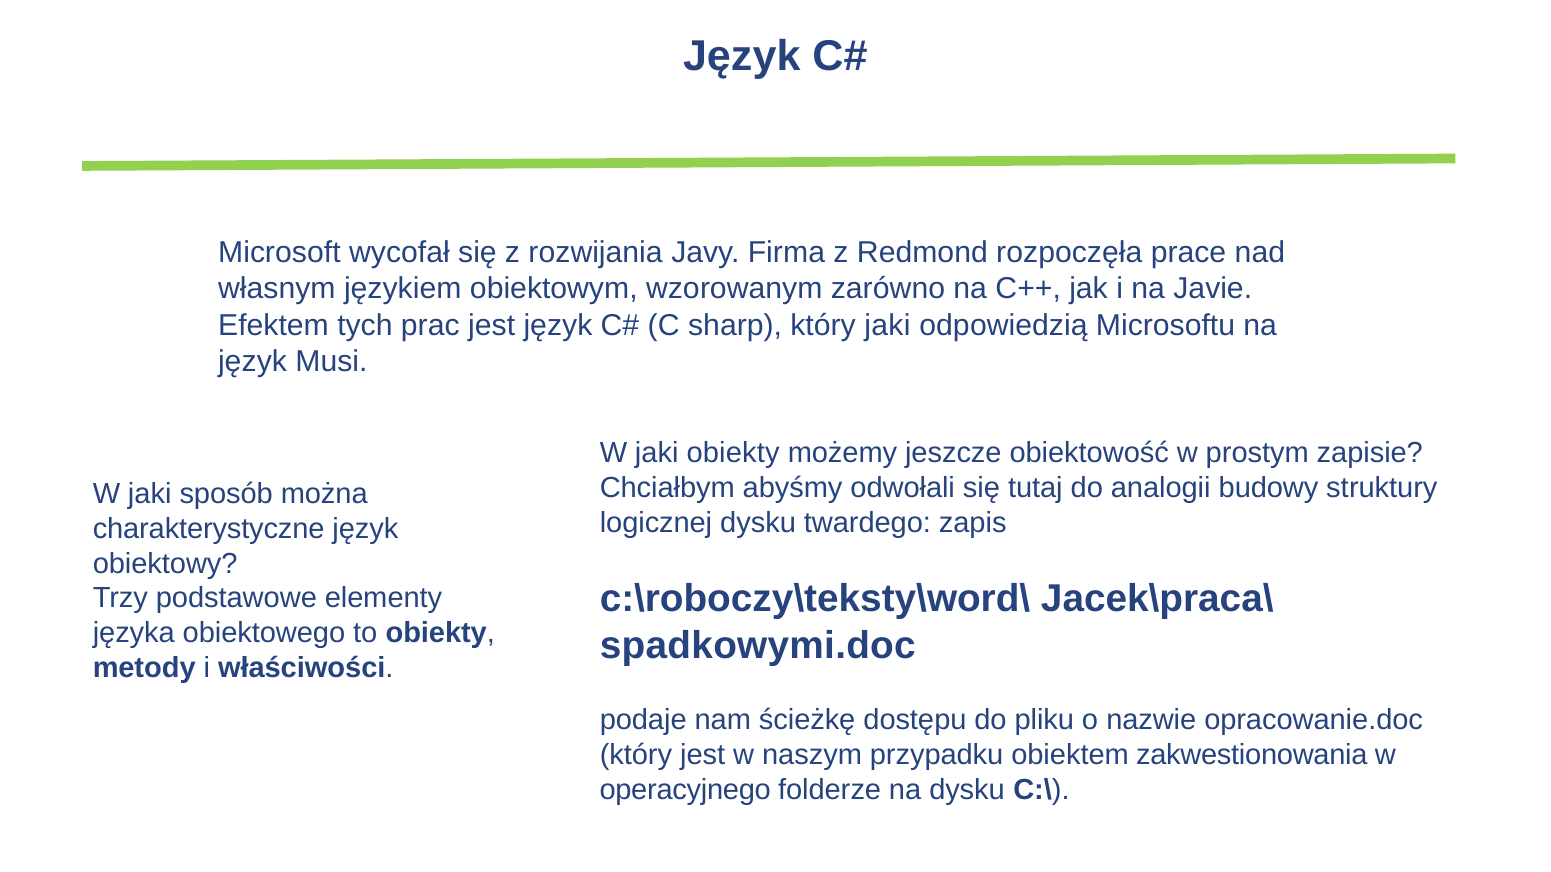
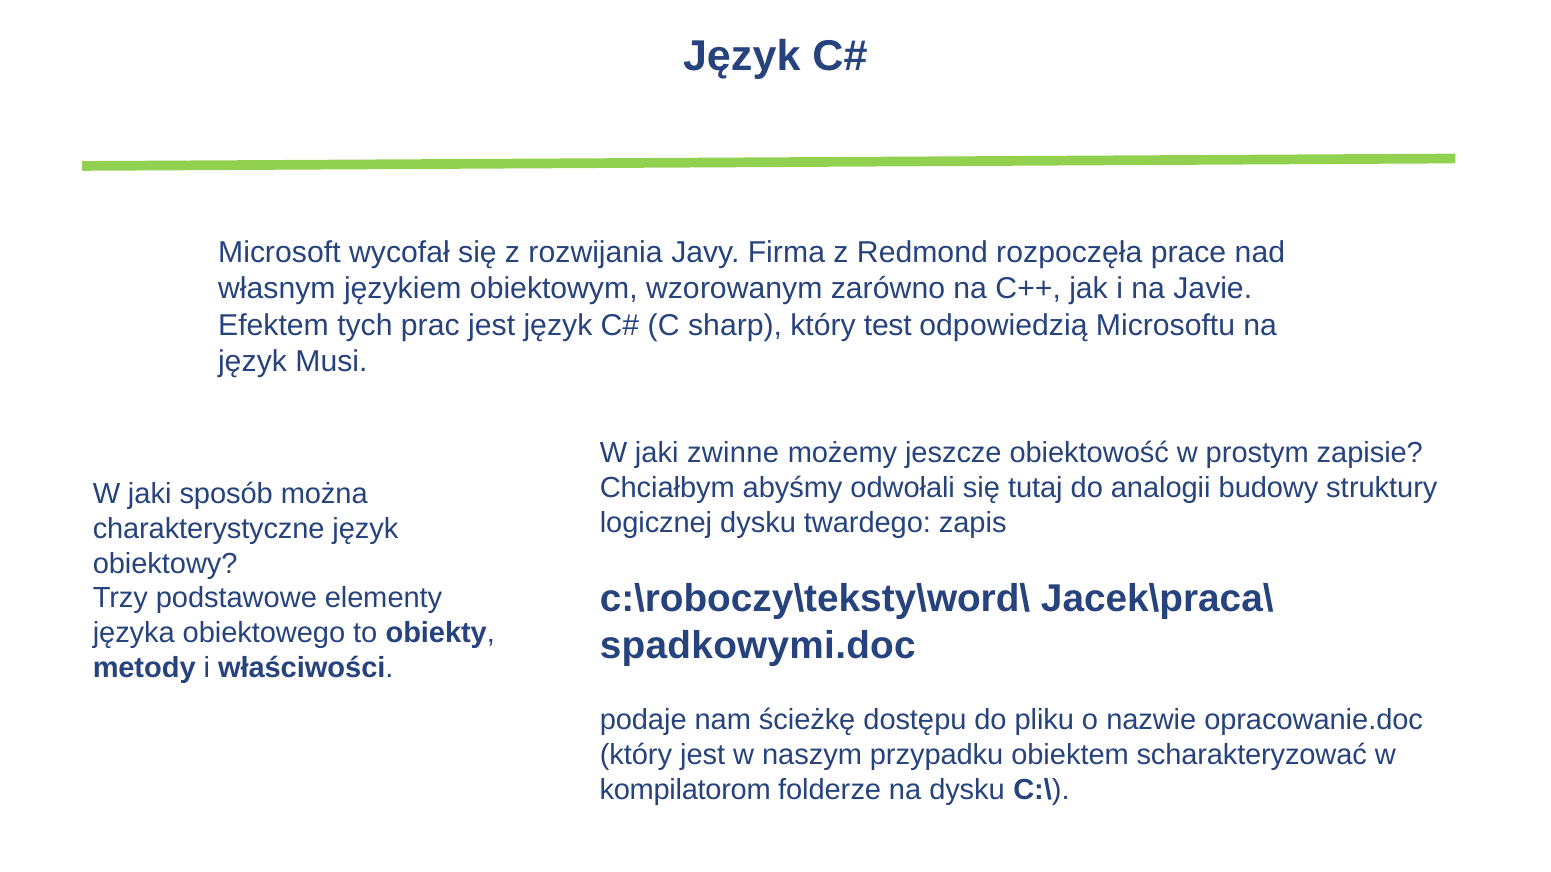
który jaki: jaki -> test (888, 325)
jaki obiekty: obiekty -> zwinne (733, 453)
zakwestionowania: zakwestionowania -> scharakteryzować (1252, 756)
operacyjnego: operacyjnego -> kompilatorom (685, 790)
